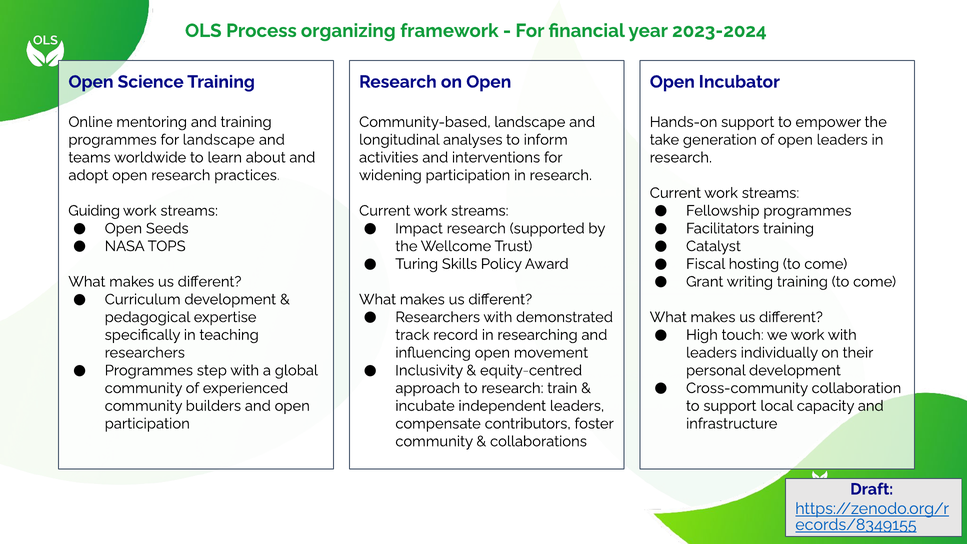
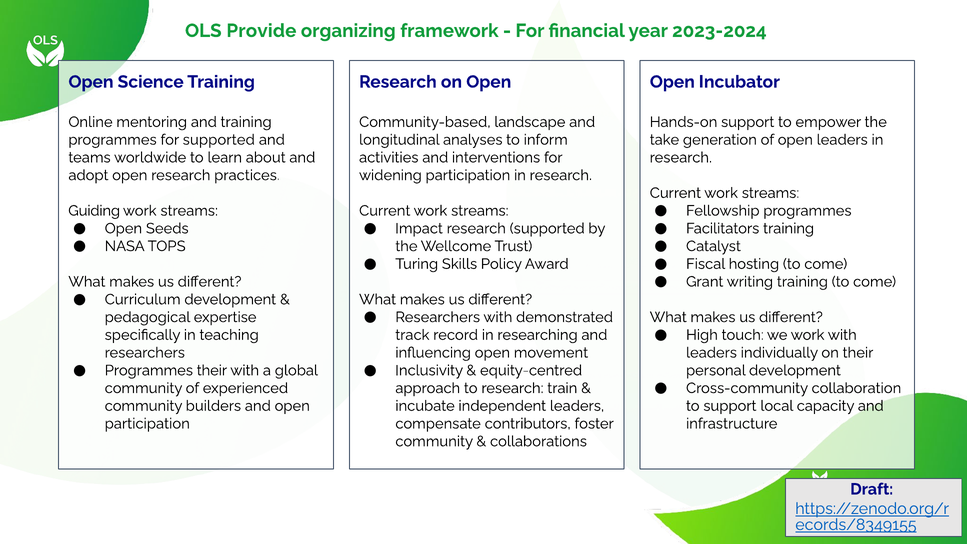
Process: Process -> Provide (261, 31)
for landscape: landscape -> supported (219, 140)
Programmes step: step -> their (212, 370)
